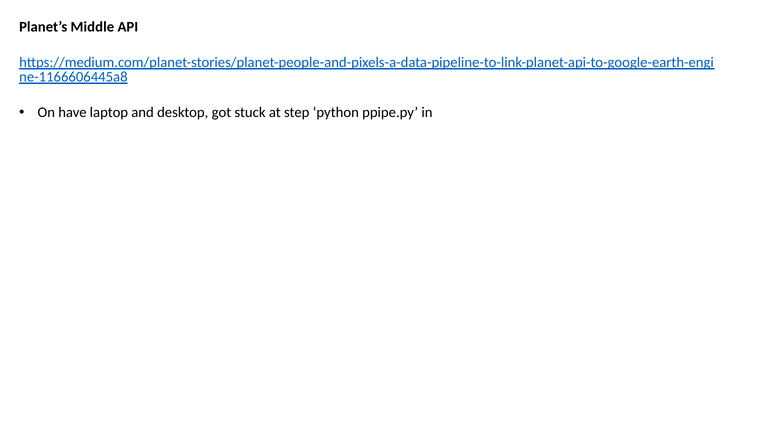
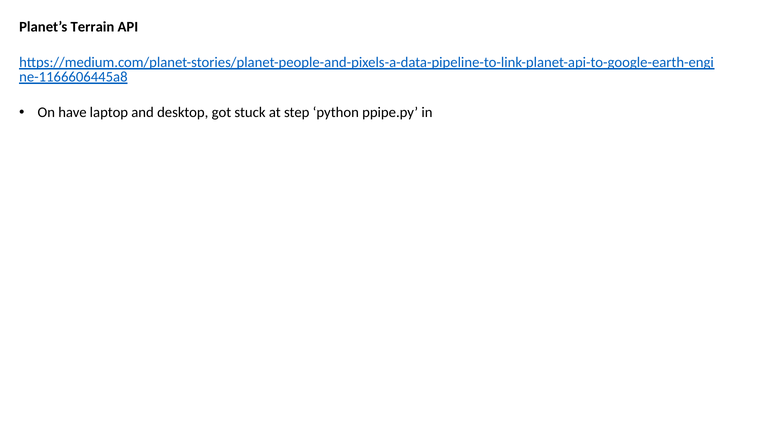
Middle: Middle -> Terrain (92, 27)
